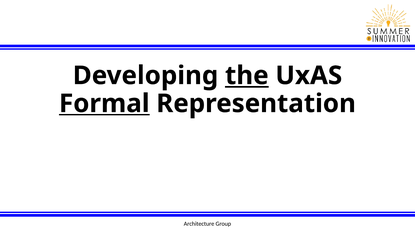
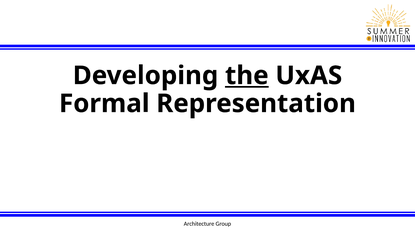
Formal underline: present -> none (104, 104)
